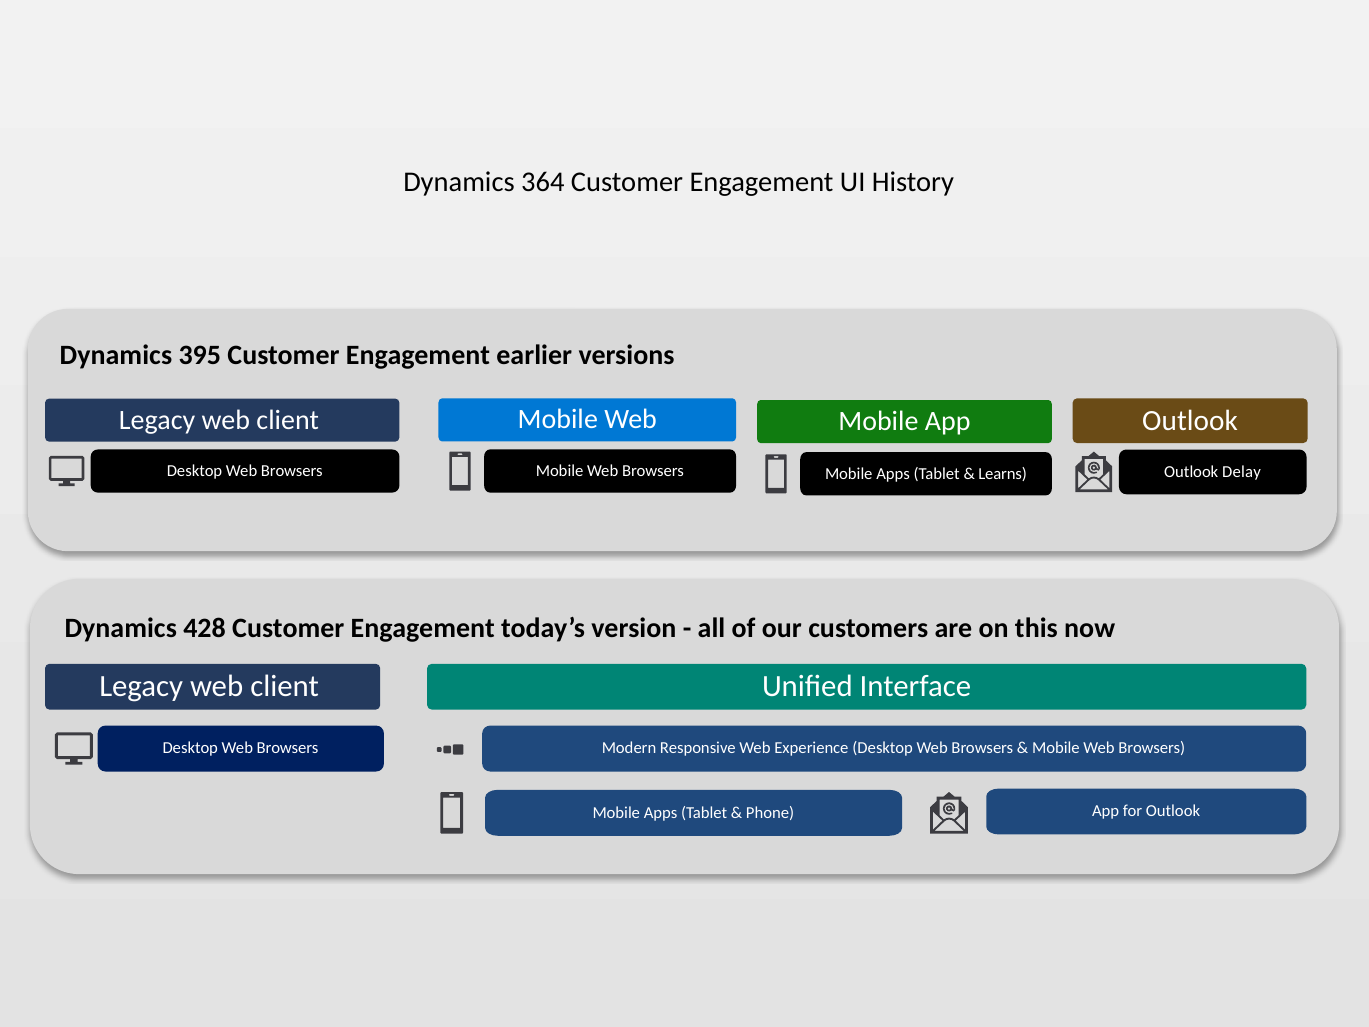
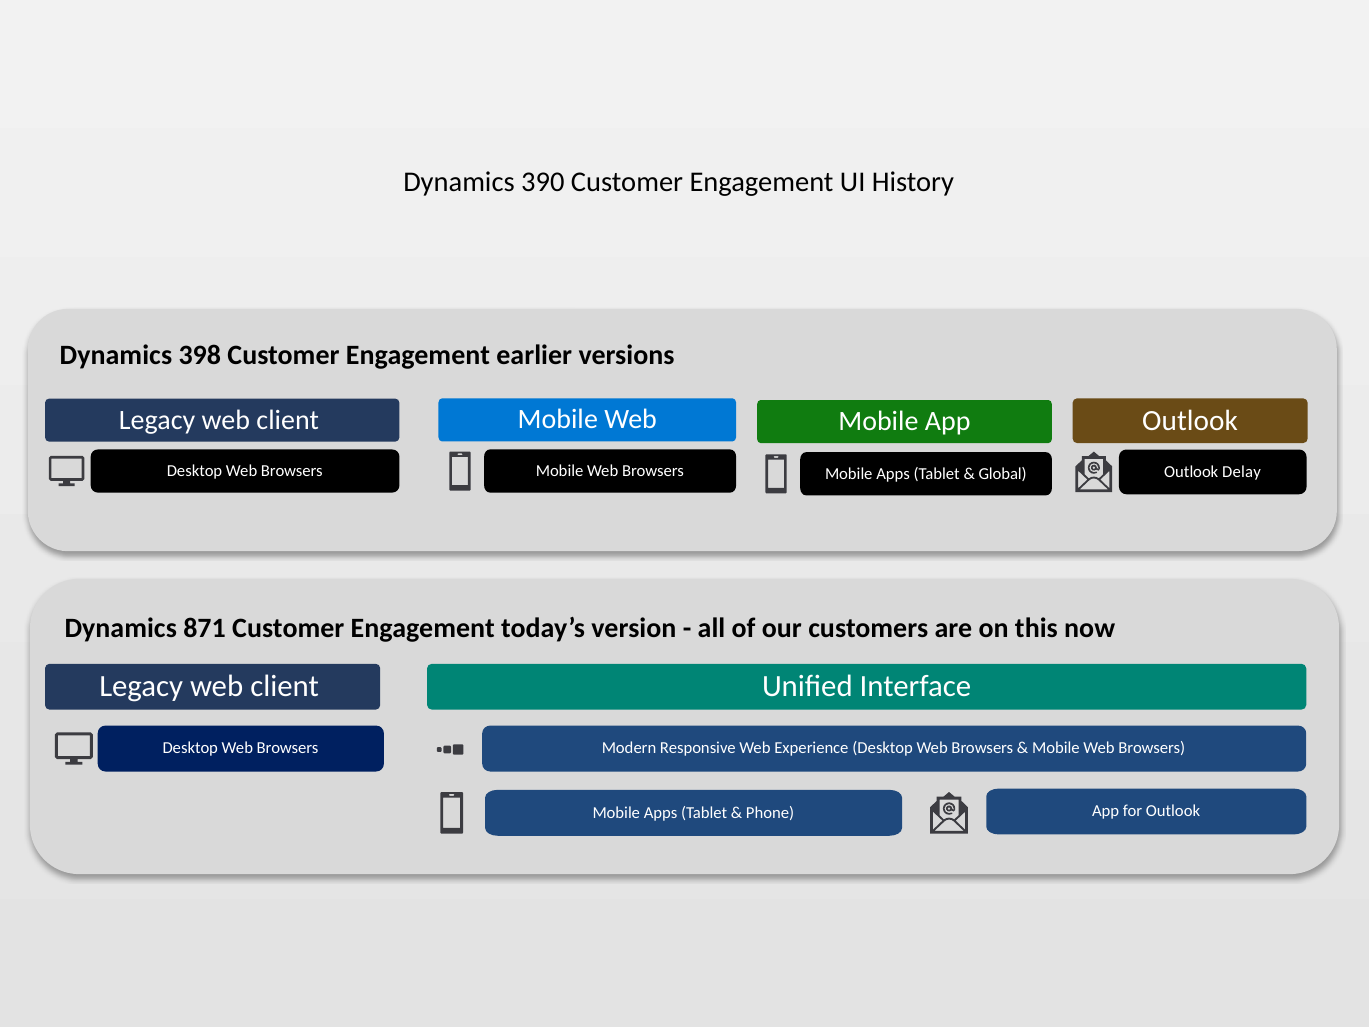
364: 364 -> 390 (543, 182)
395: 395 -> 398 (200, 355)
Learns: Learns -> Global (1003, 474)
428: 428 -> 871 (205, 628)
